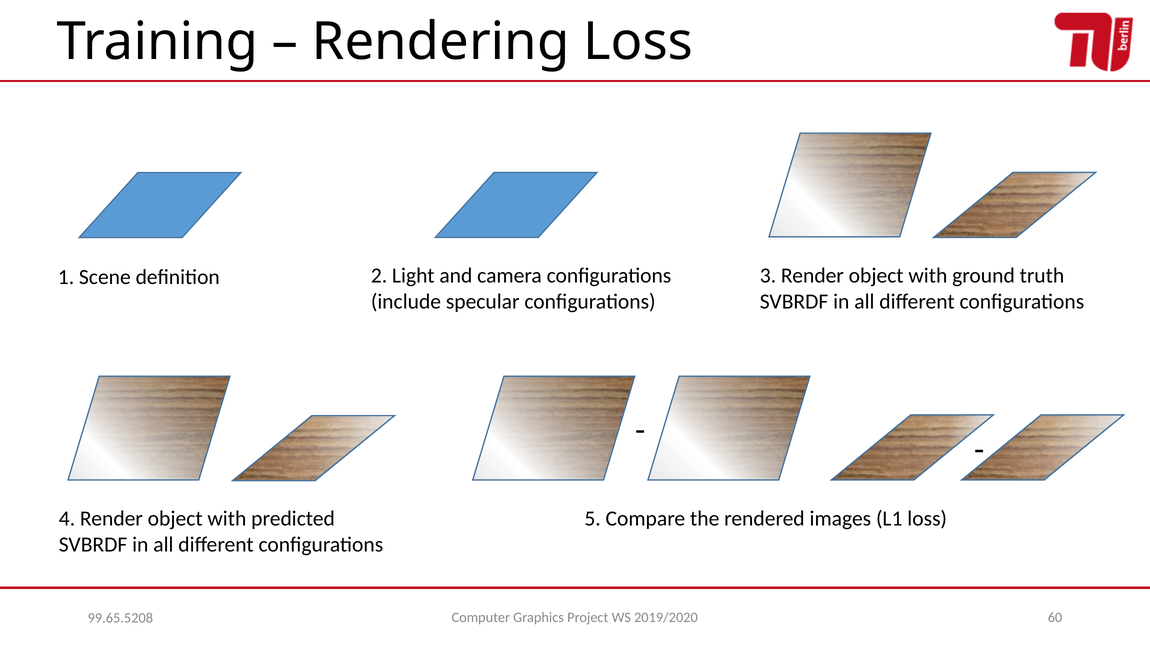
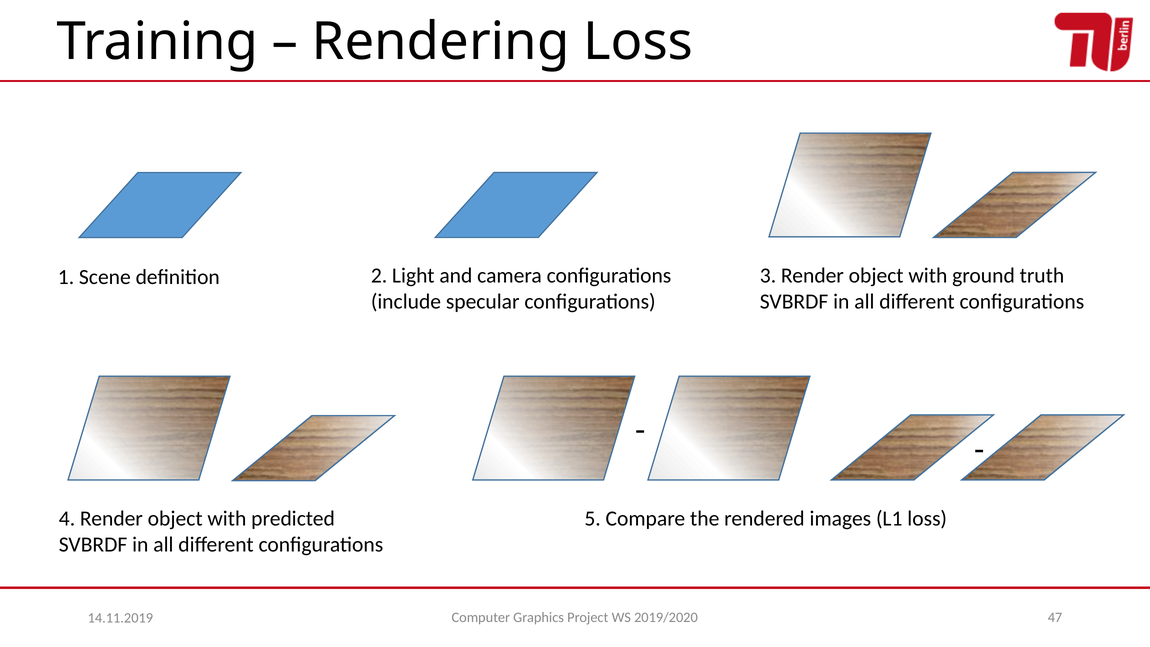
60: 60 -> 47 (1055, 618)
99.65.5208: 99.65.5208 -> 14.11.2019 (120, 618)
